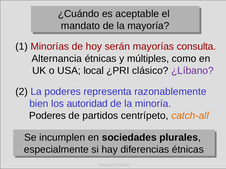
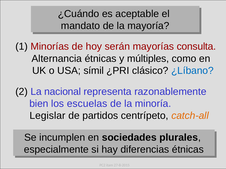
local: local -> símil (94, 71)
¿Líbano colour: purple -> blue (192, 71)
La poderes: poderes -> nacional (63, 92)
autoridad: autoridad -> escuelas (87, 104)
Poderes: Poderes -> Legislar (47, 116)
